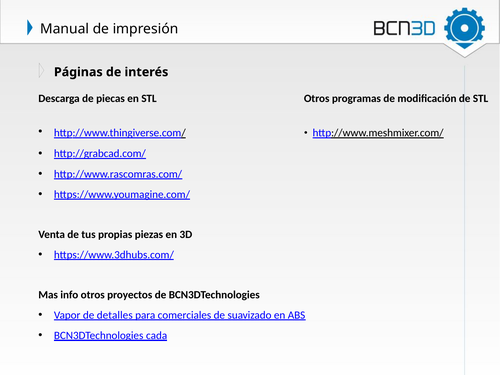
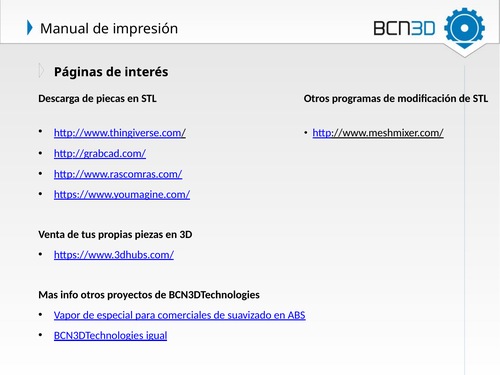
detalles: detalles -> especial (115, 315)
cada: cada -> igual (157, 335)
